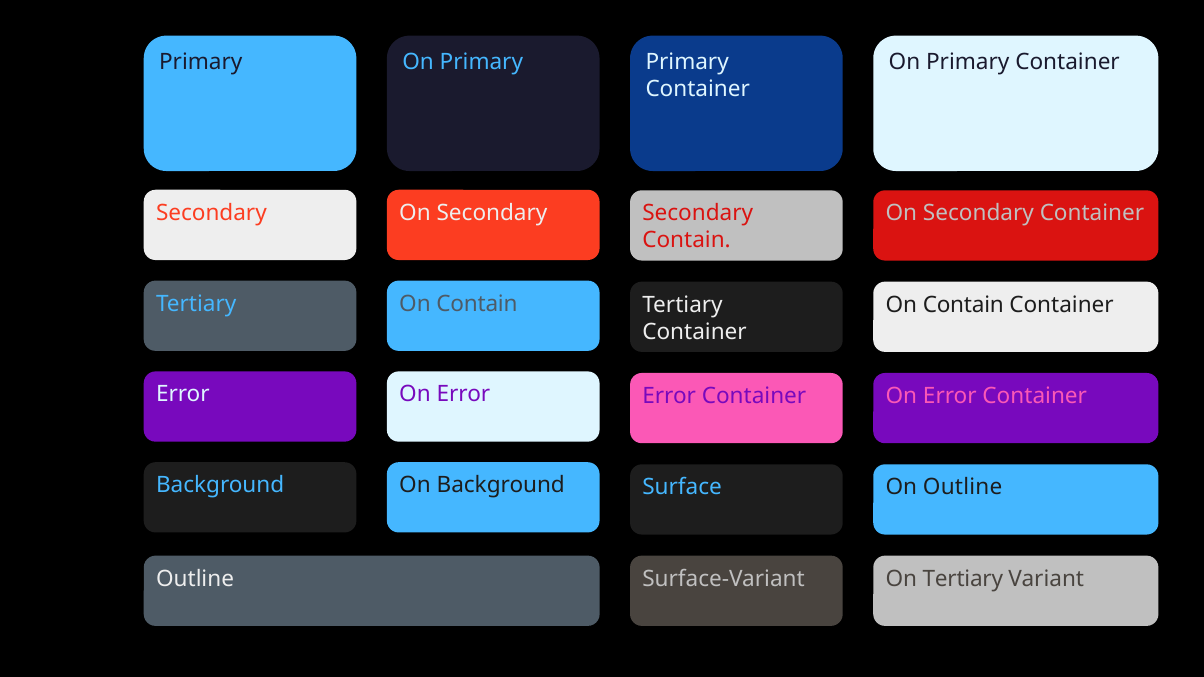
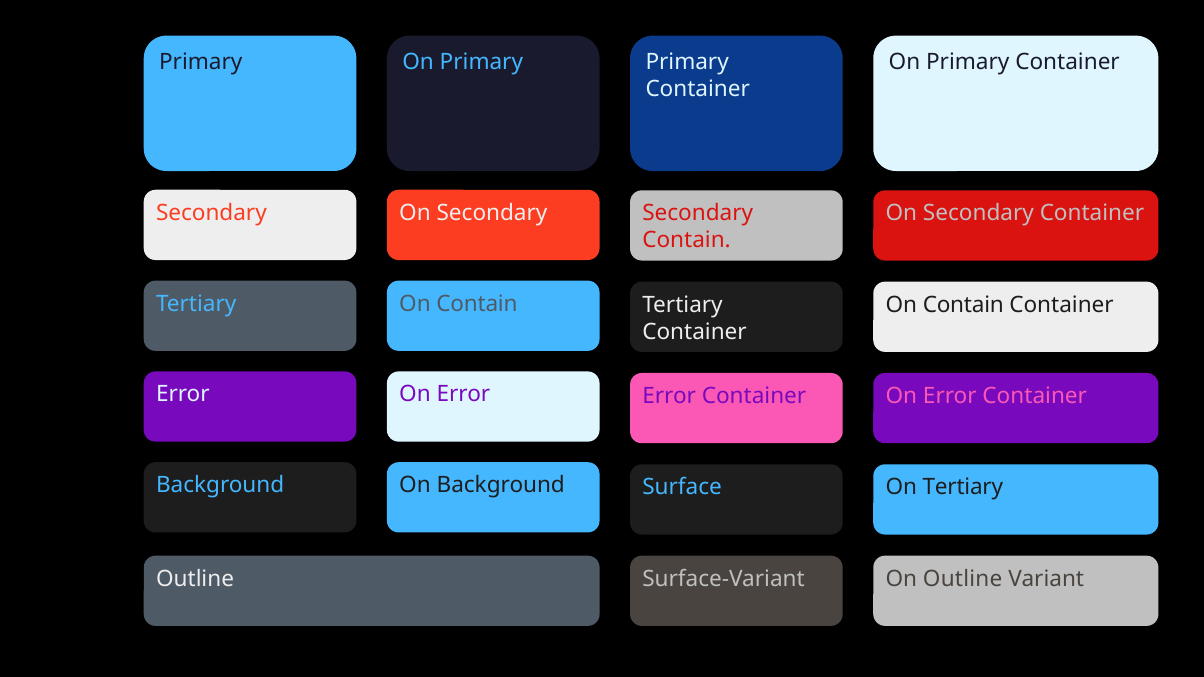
On Outline: Outline -> Tertiary (963, 487)
On Tertiary: Tertiary -> Outline (963, 579)
